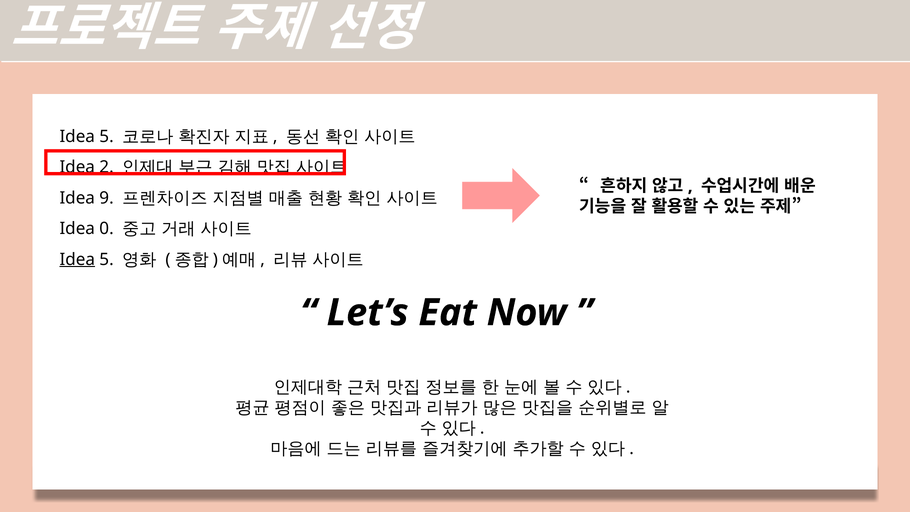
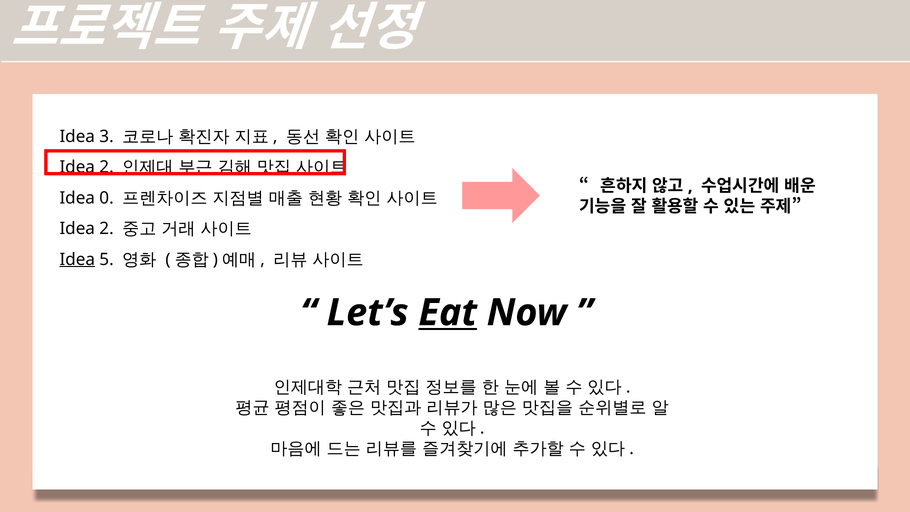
5: 5 -> 3 (107, 136)
9: 9 -> 0 (107, 198)
0: 0 -> 2 (107, 229)
Eat underline: none -> present (448, 313)
